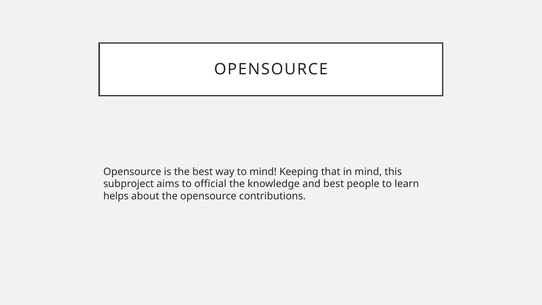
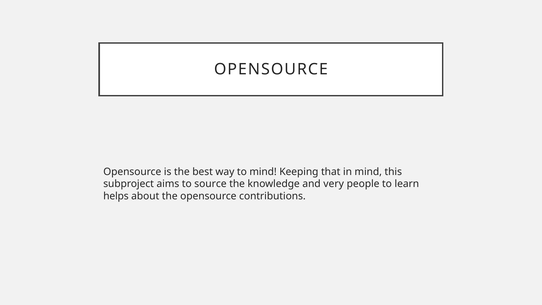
official: official -> source (210, 184)
and best: best -> very (334, 184)
